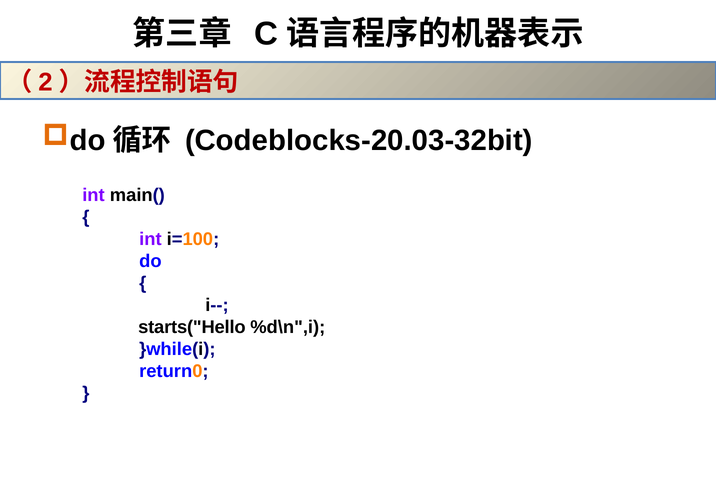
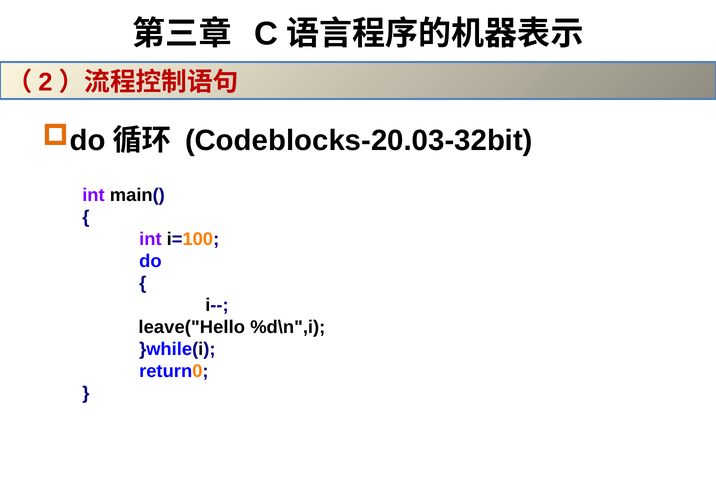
starts("Hello: starts("Hello -> leave("Hello (192, 328)
